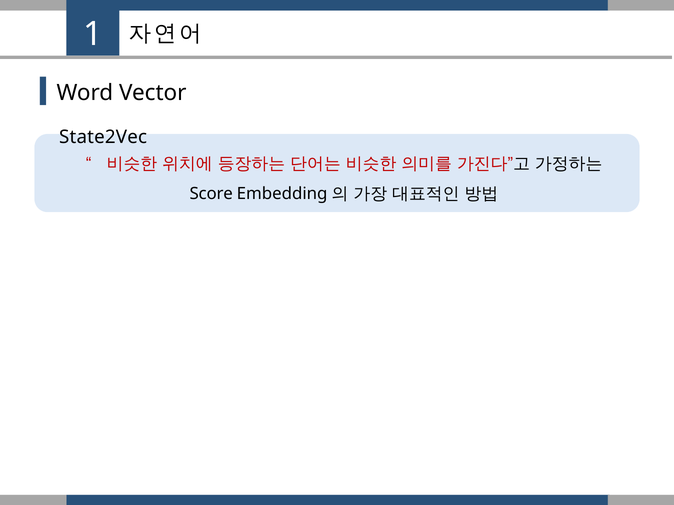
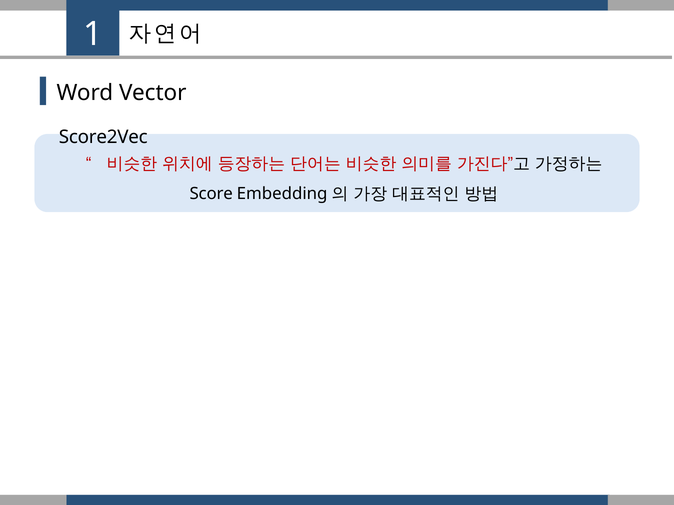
State2Vec: State2Vec -> Score2Vec (103, 137)
